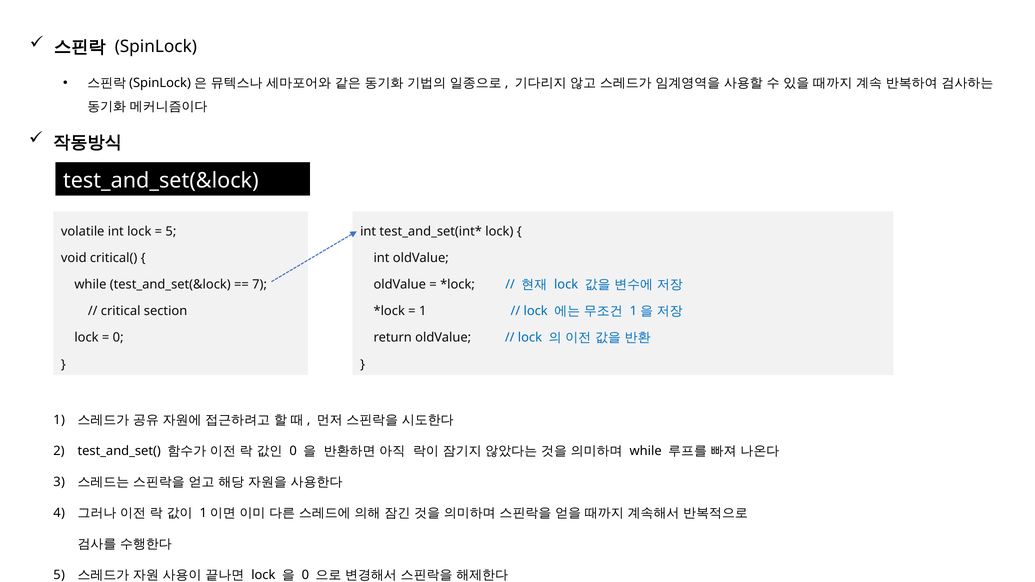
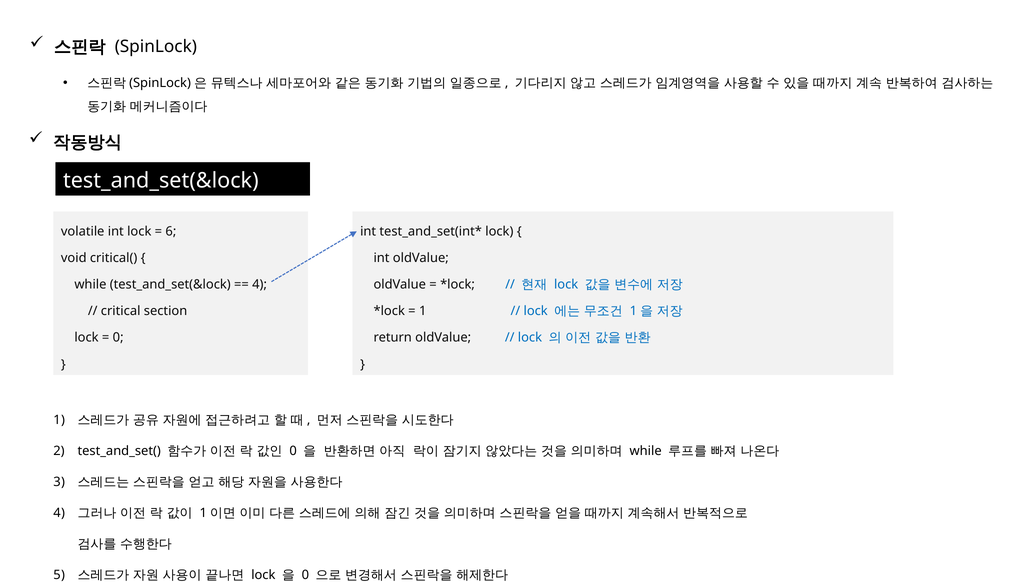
5: 5 -> 6 (171, 232)
7: 7 -> 4 (260, 285)
